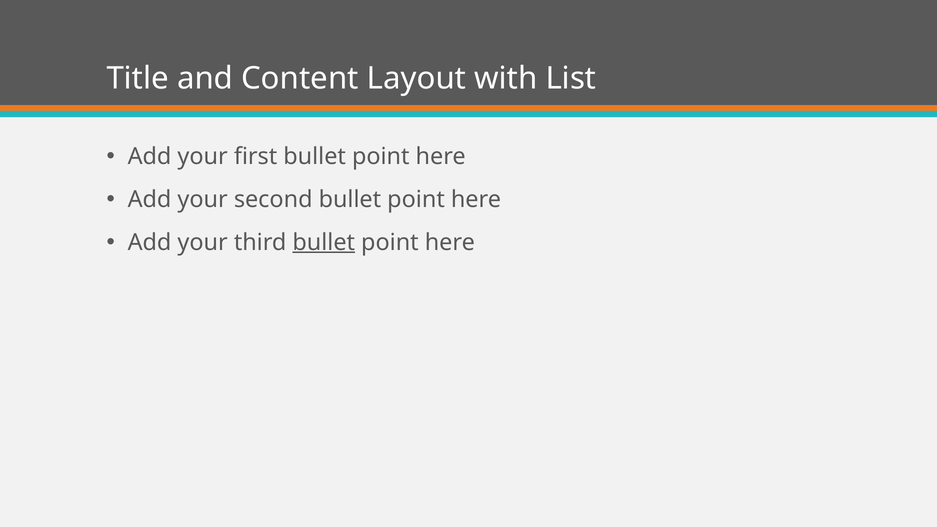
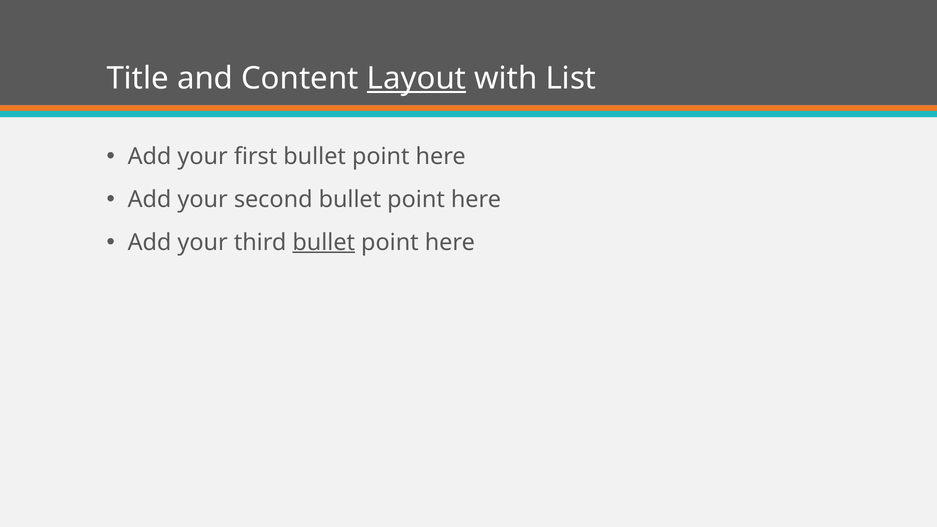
Layout underline: none -> present (416, 79)
